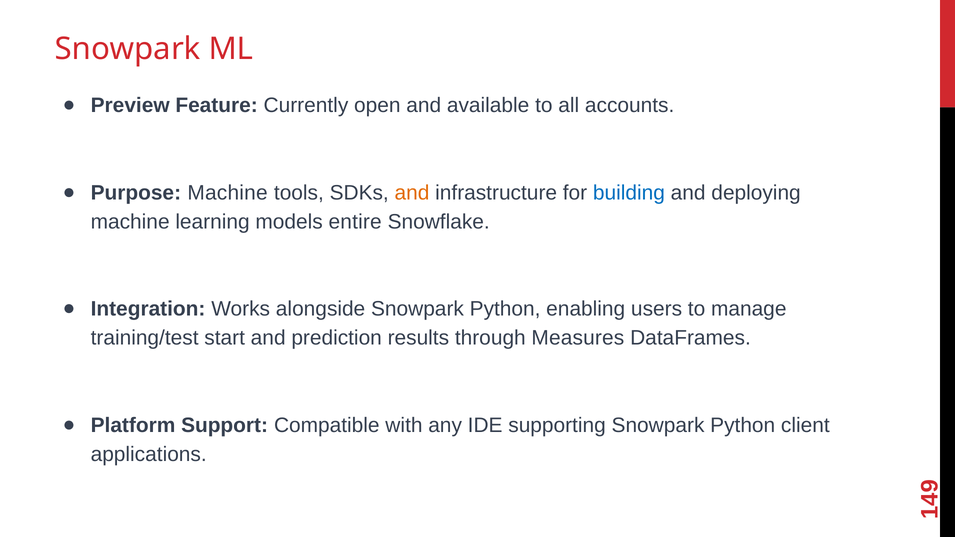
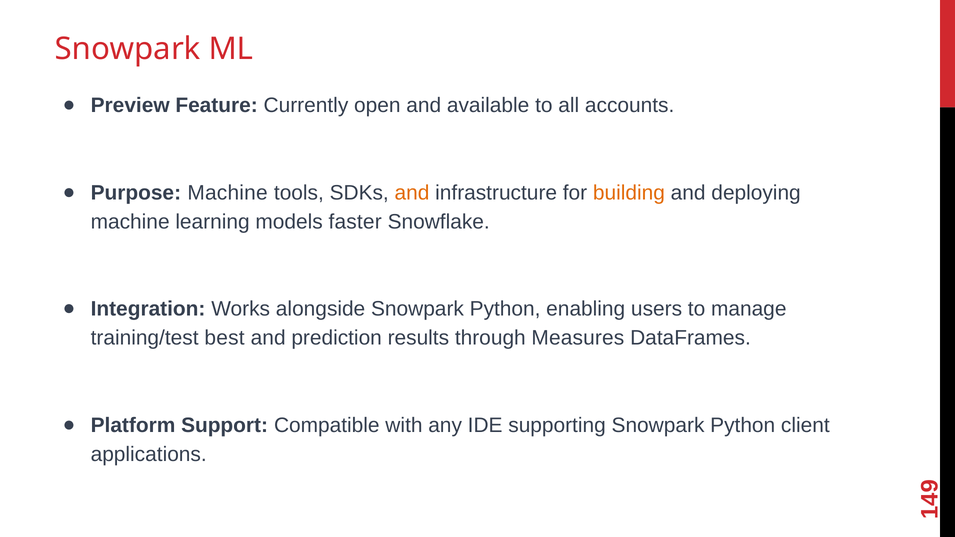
building colour: blue -> orange (629, 193)
entire: entire -> faster (355, 222)
start: start -> best (225, 338)
